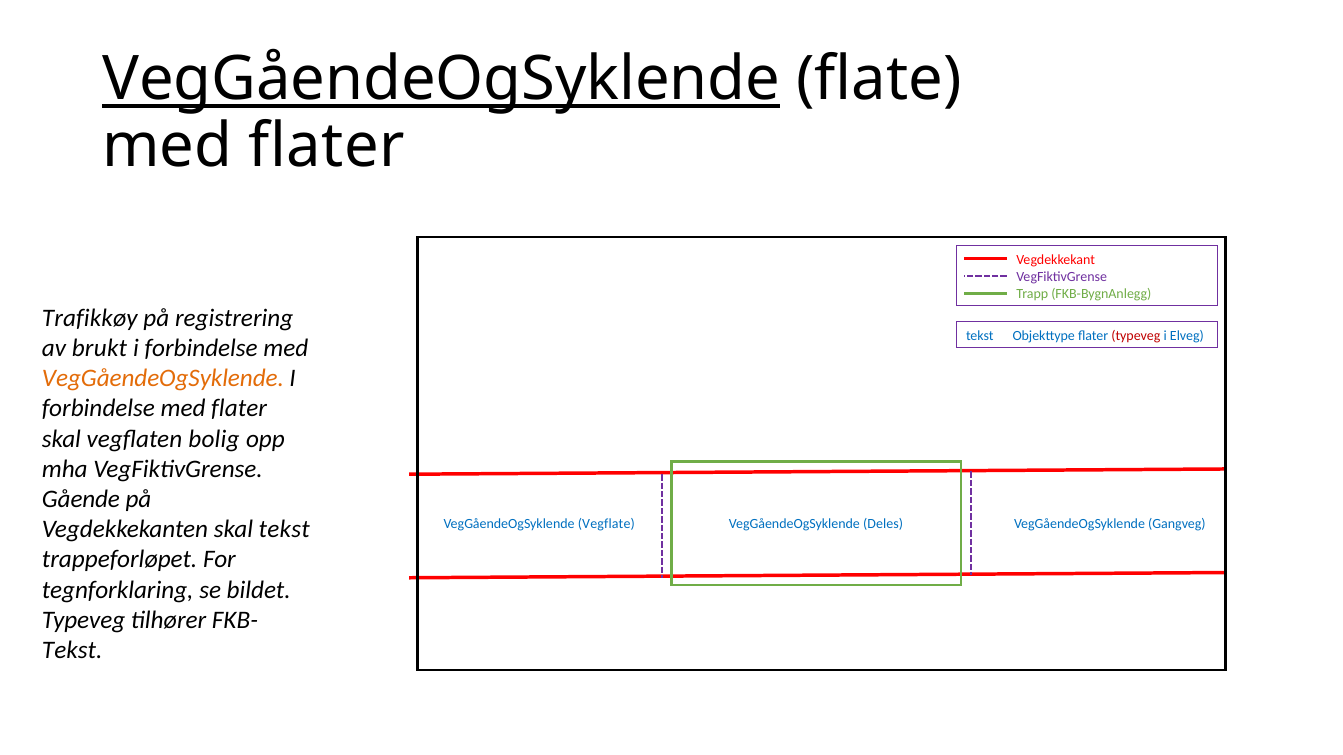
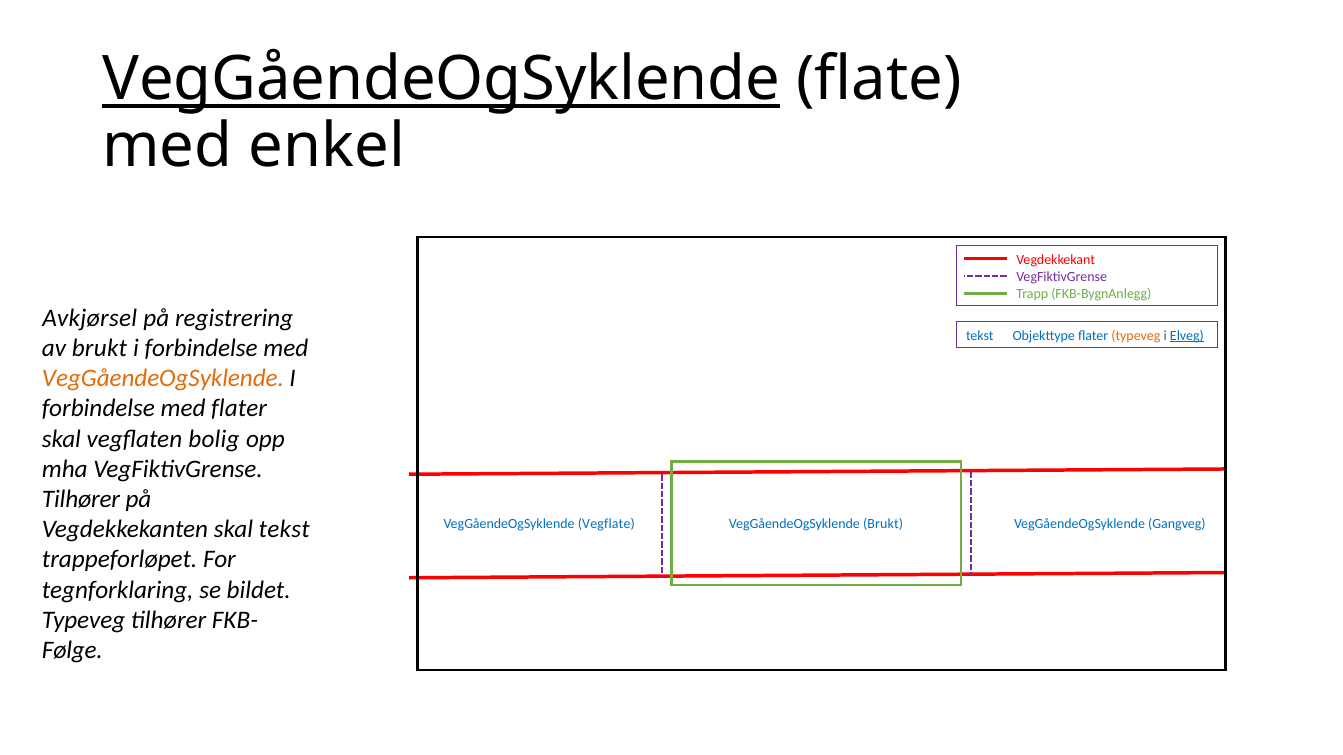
flater: flater -> enkel (327, 146)
Trafikkøy: Trafikkøy -> Avkjørsel (90, 318)
typeveg colour: red -> orange (1136, 336)
Elveg underline: none -> present (1187, 336)
Gående: Gående -> Tilhører (81, 499)
VegGåendeOgSyklende Deles: Deles -> Brukt (883, 524)
Tekst: Tekst -> Følge (72, 651)
